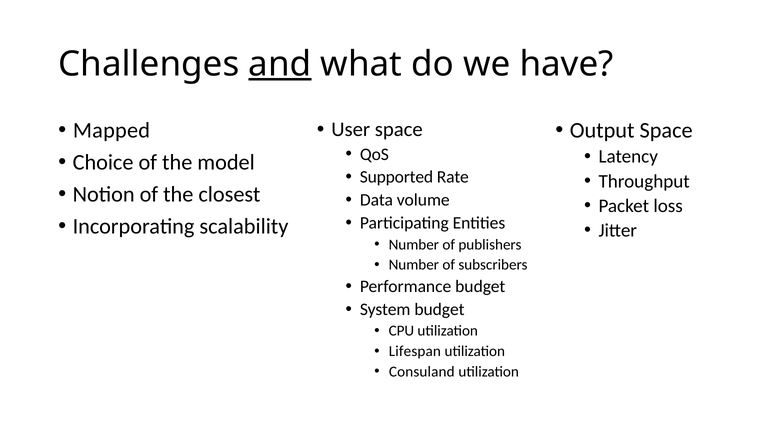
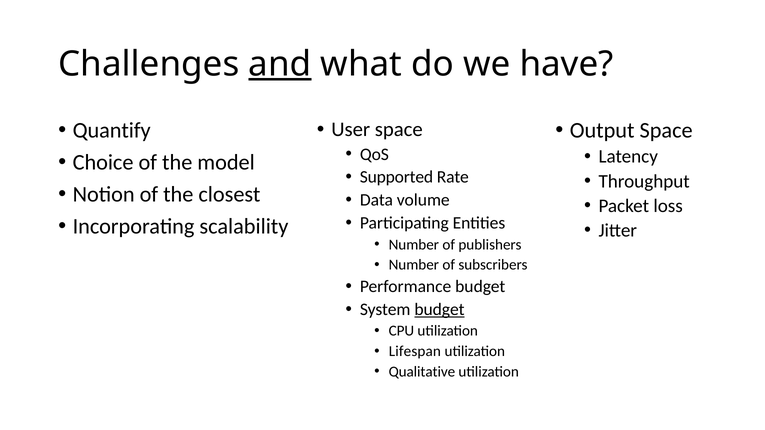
Mapped: Mapped -> Quantify (112, 130)
budget underline: none -> present (439, 310)
Consuland: Consuland -> Qualitative (422, 372)
